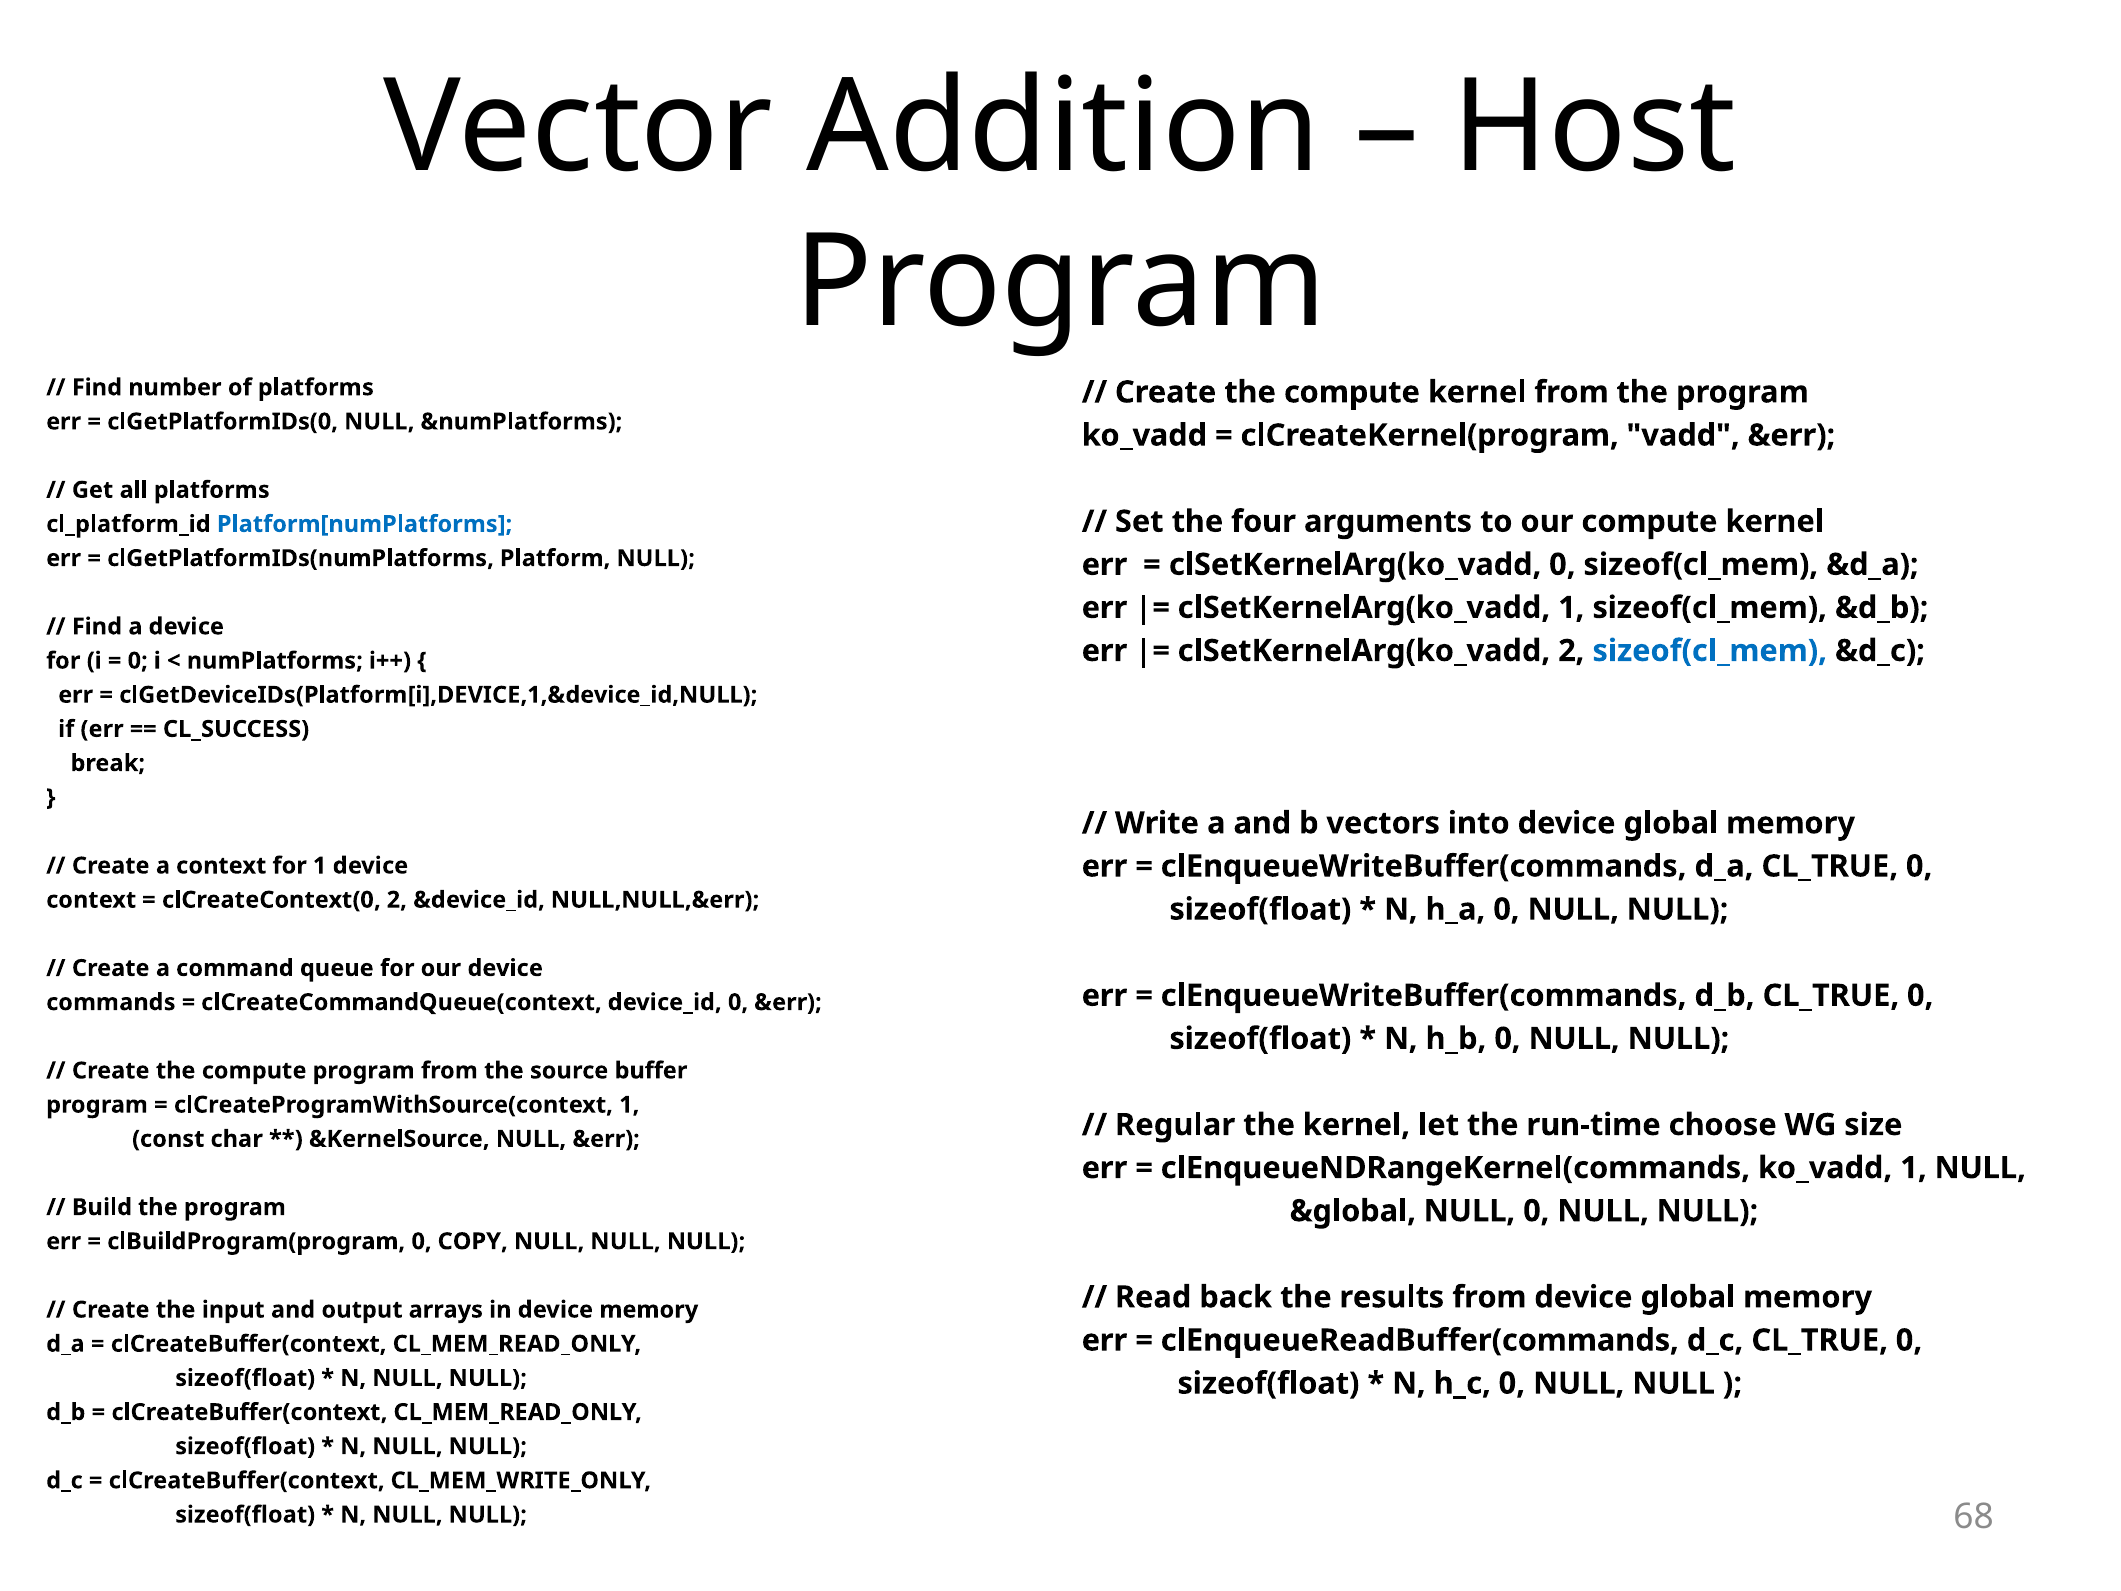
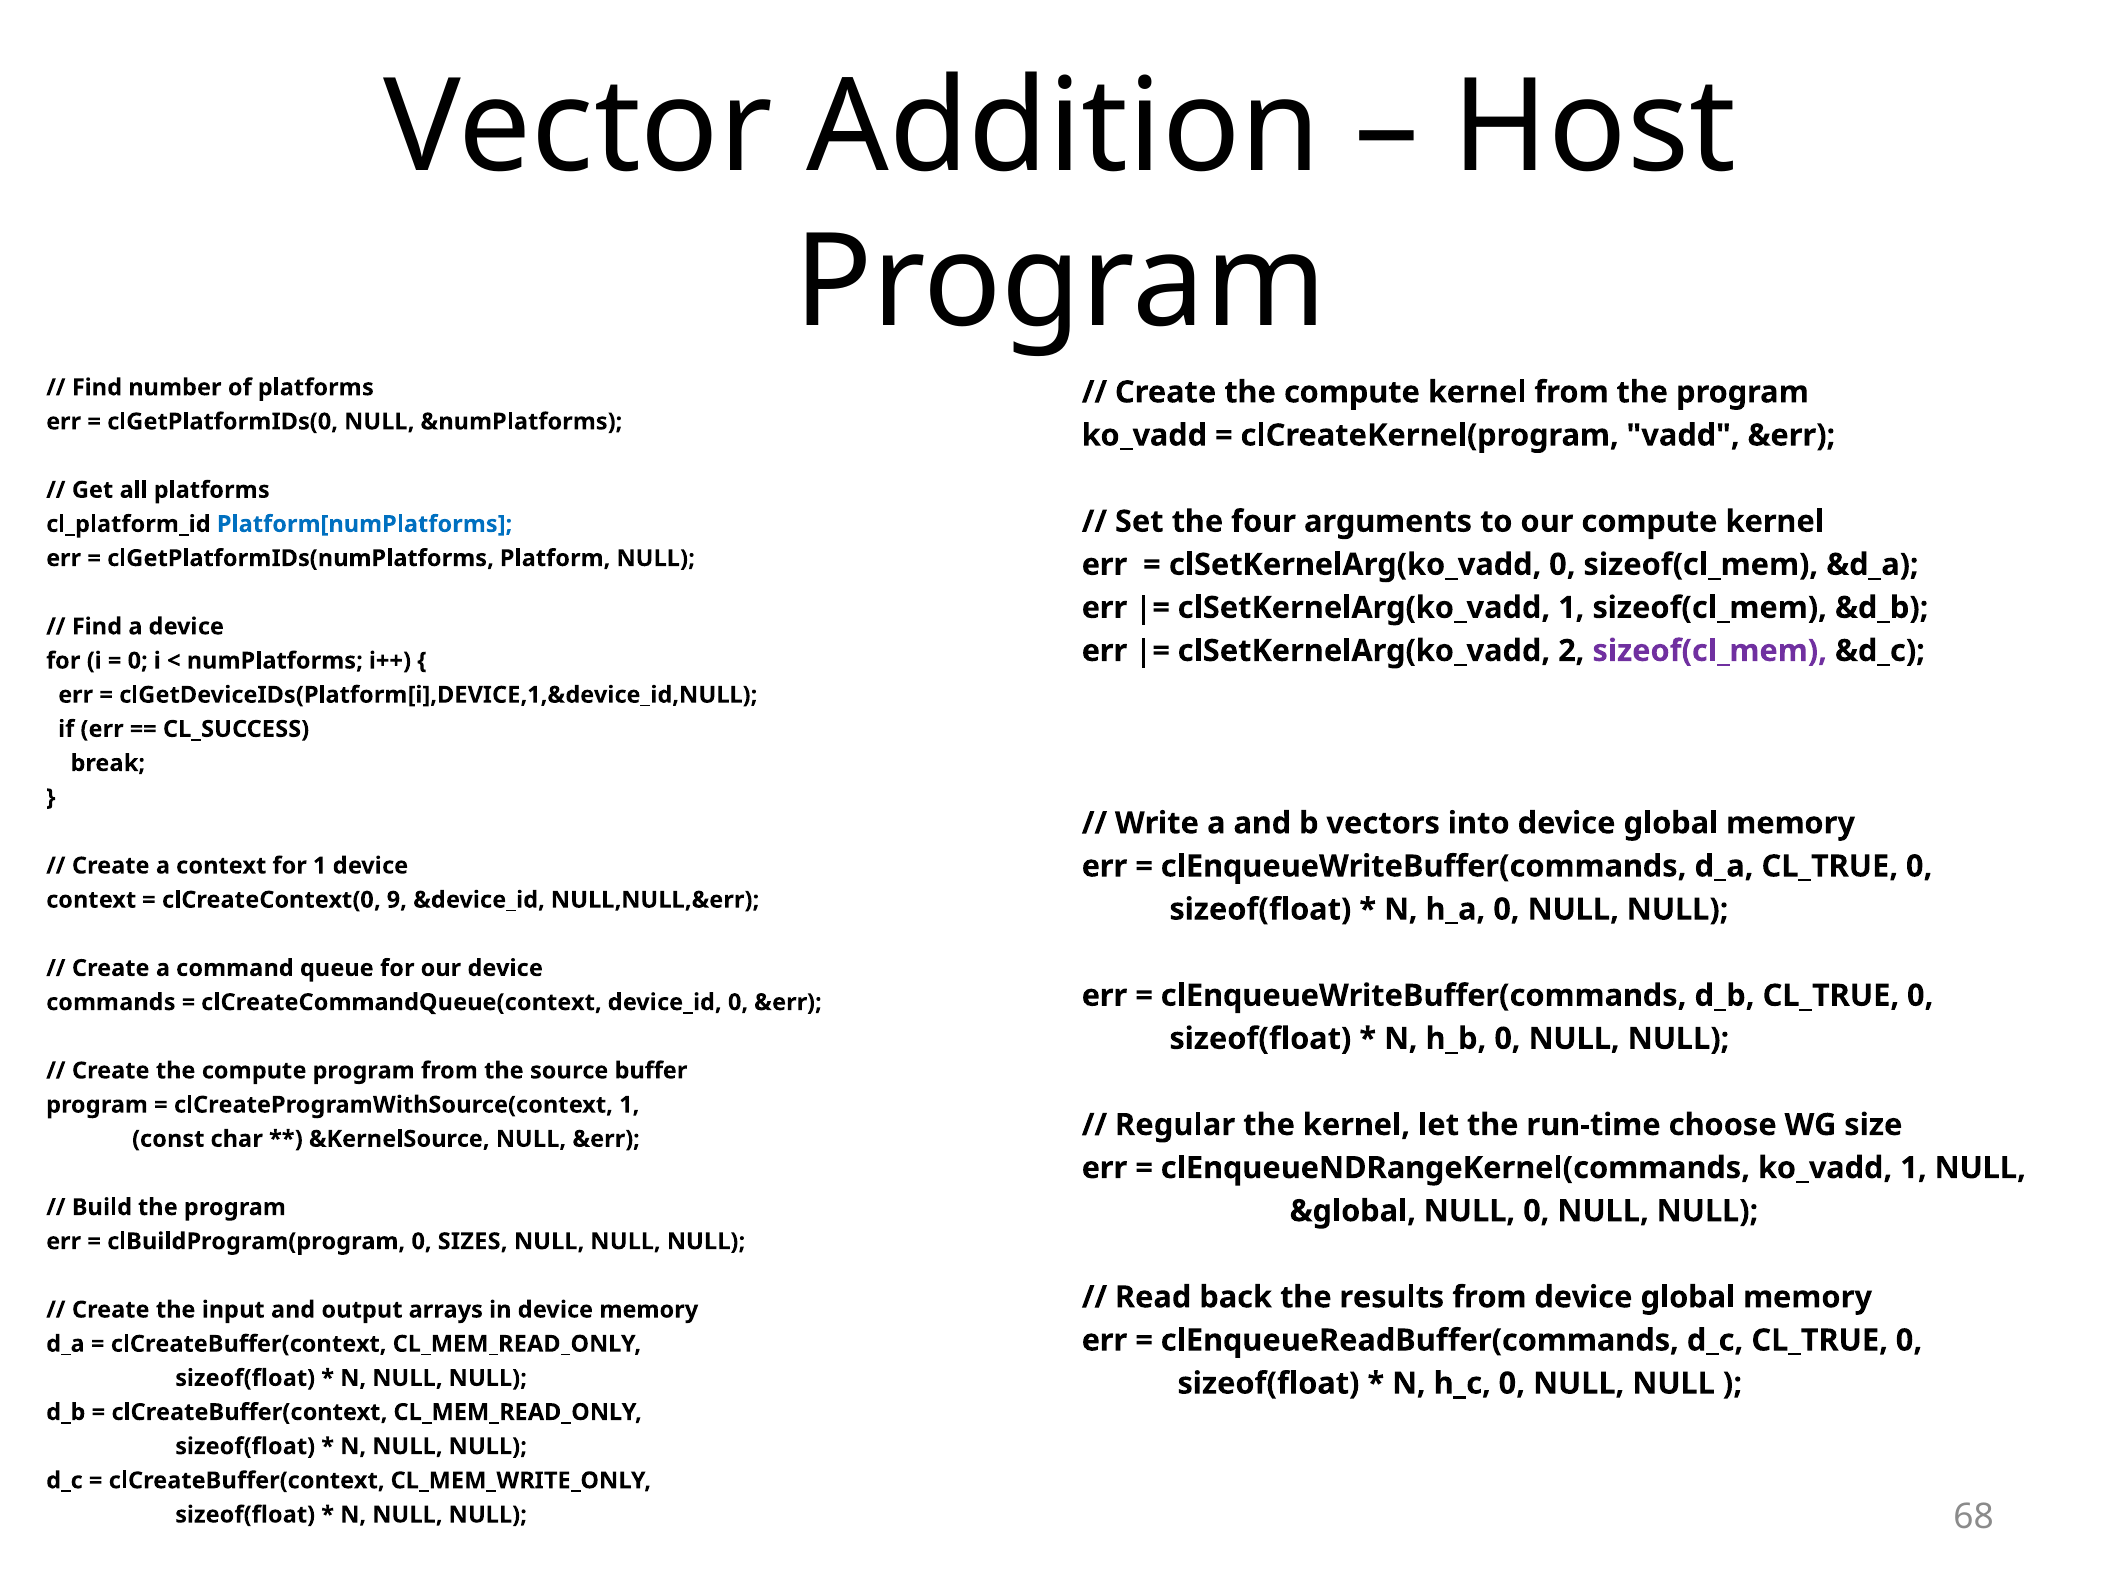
sizeof(cl_mem colour: blue -> purple (1710, 651)
clCreateContext(0 2: 2 -> 9 (397, 900)
COPY: COPY -> SIZES (473, 1241)
